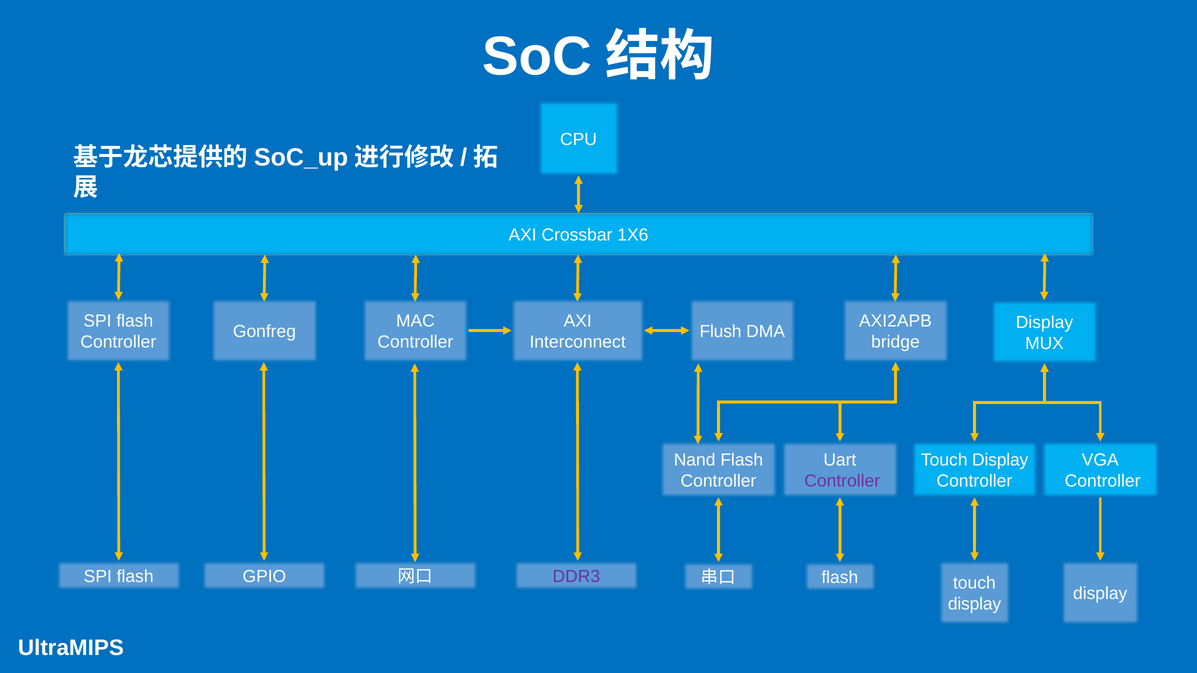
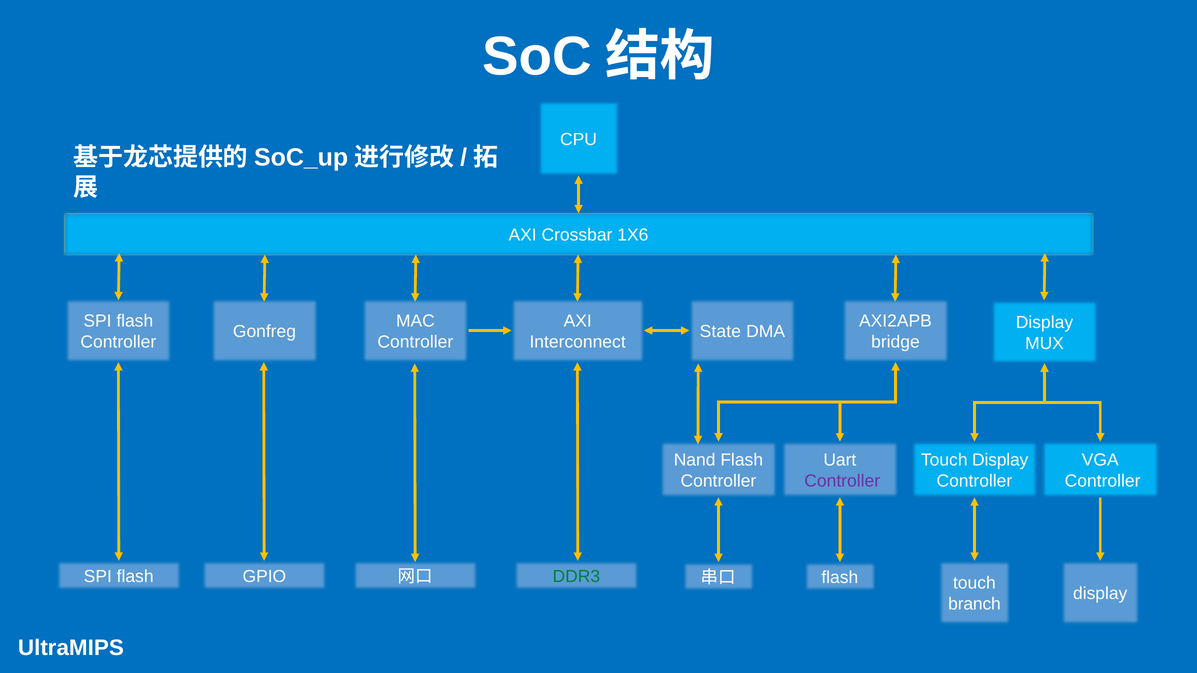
Flush: Flush -> State (720, 332)
DDR3 colour: purple -> green (576, 577)
display: display -> branch (975, 604)
